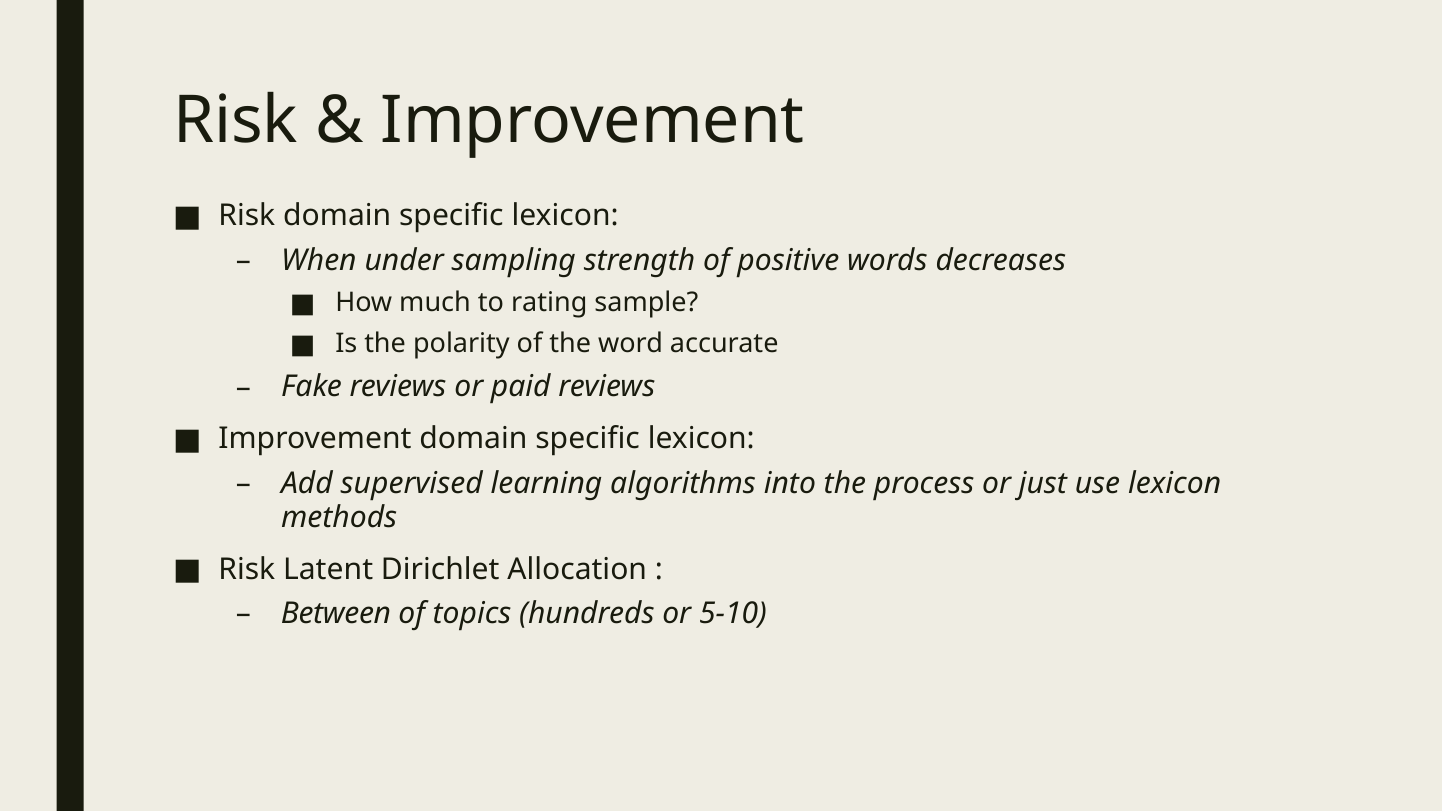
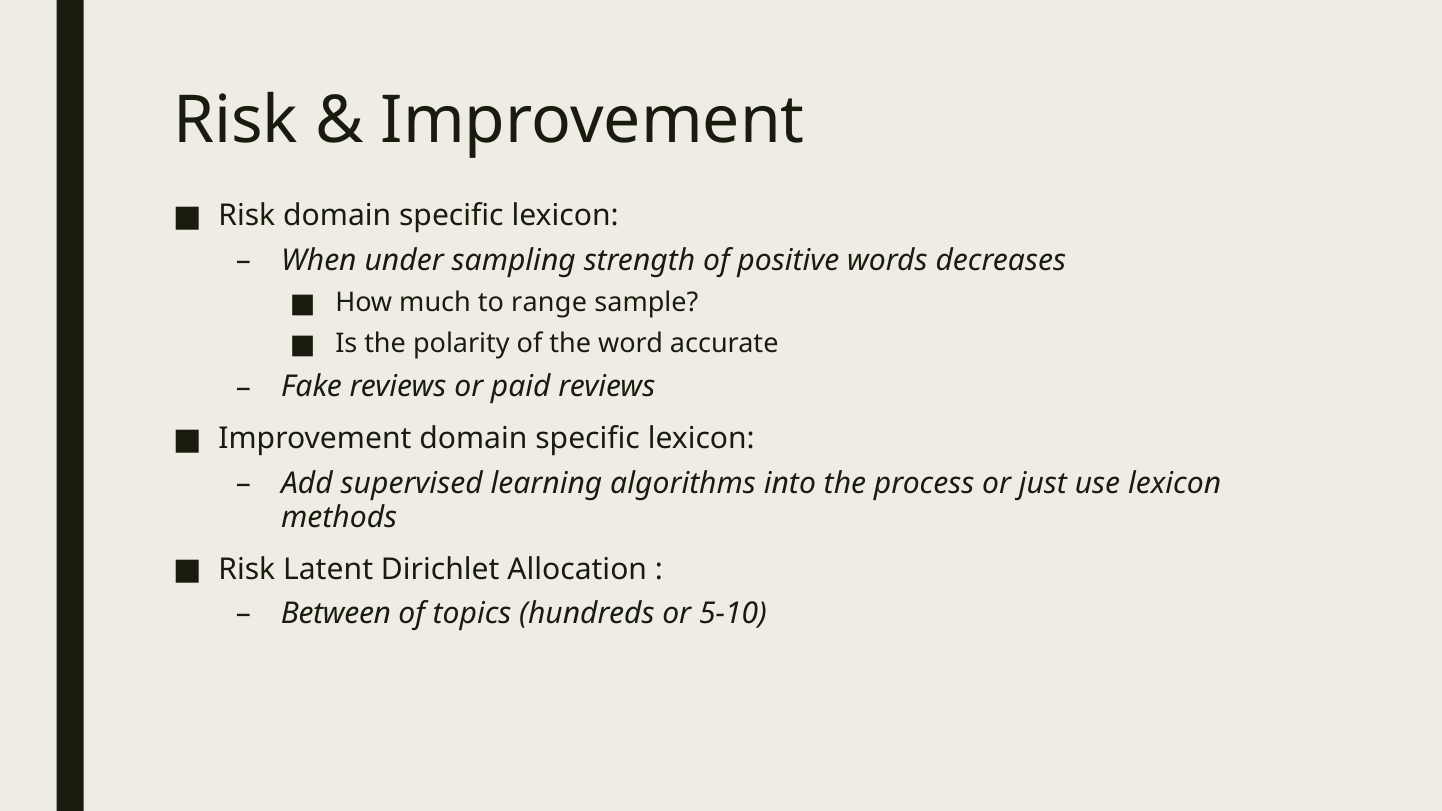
rating: rating -> range (549, 303)
